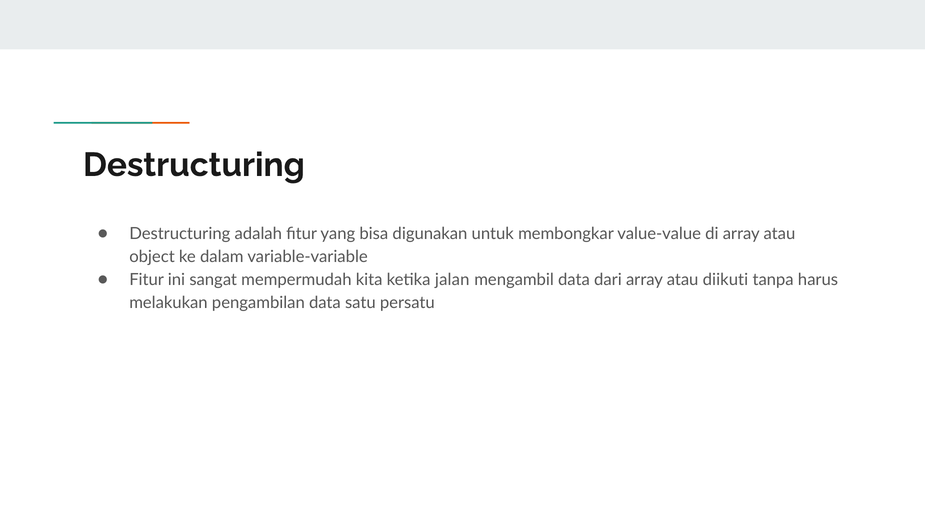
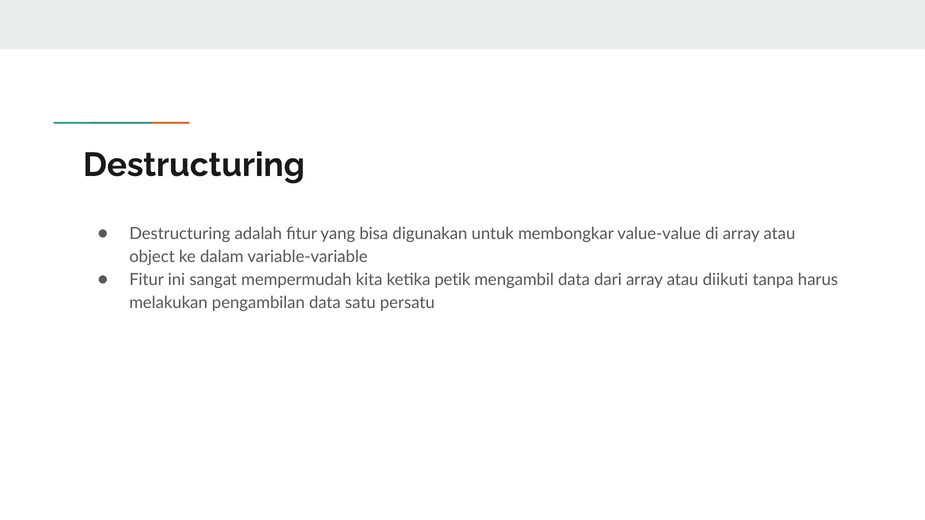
jalan: jalan -> petik (452, 280)
